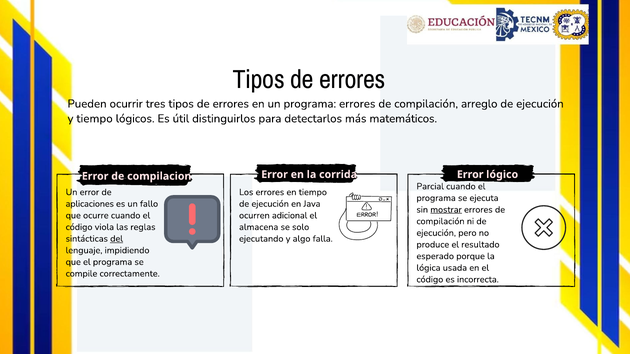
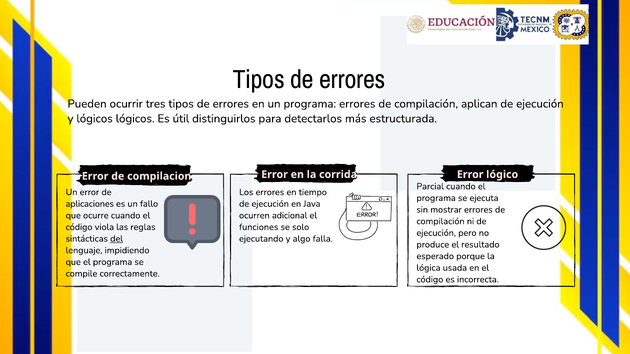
arreglo: arreglo -> aplican (479, 104)
y tiempo: tiempo -> lógicos (95, 119)
matemáticos: matemáticos -> estructurada (403, 119)
mostrar underline: present -> none (446, 210)
almacena: almacena -> funciones (259, 227)
